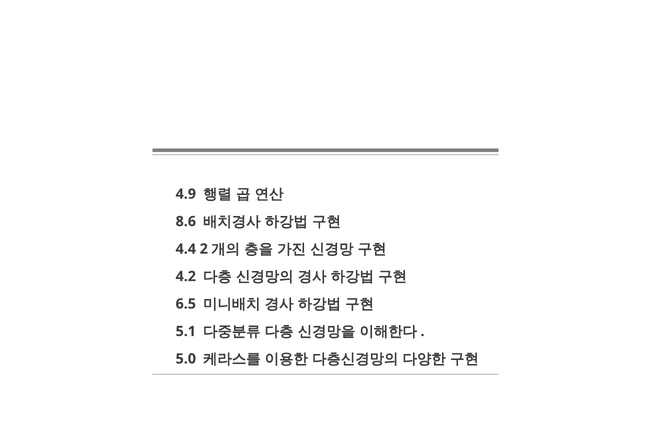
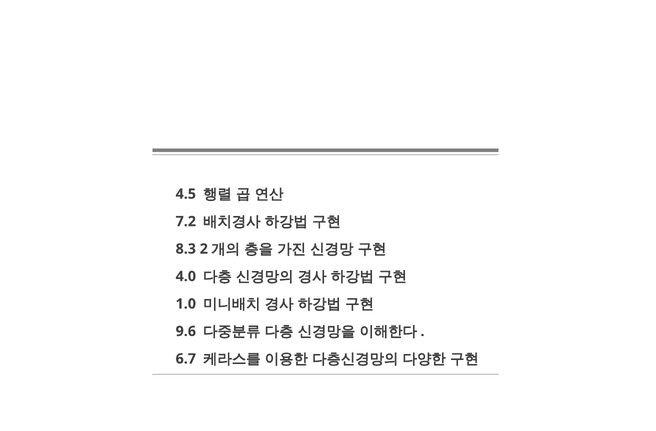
4.9: 4.9 -> 4.5 (186, 194)
8.6: 8.6 -> 7.2 (186, 221)
4.4: 4.4 -> 8.3 (186, 249)
4.2: 4.2 -> 4.0 (186, 276)
6.5: 6.5 -> 1.0 (186, 304)
5.1: 5.1 -> 9.6 (186, 331)
5.0: 5.0 -> 6.7 (186, 359)
